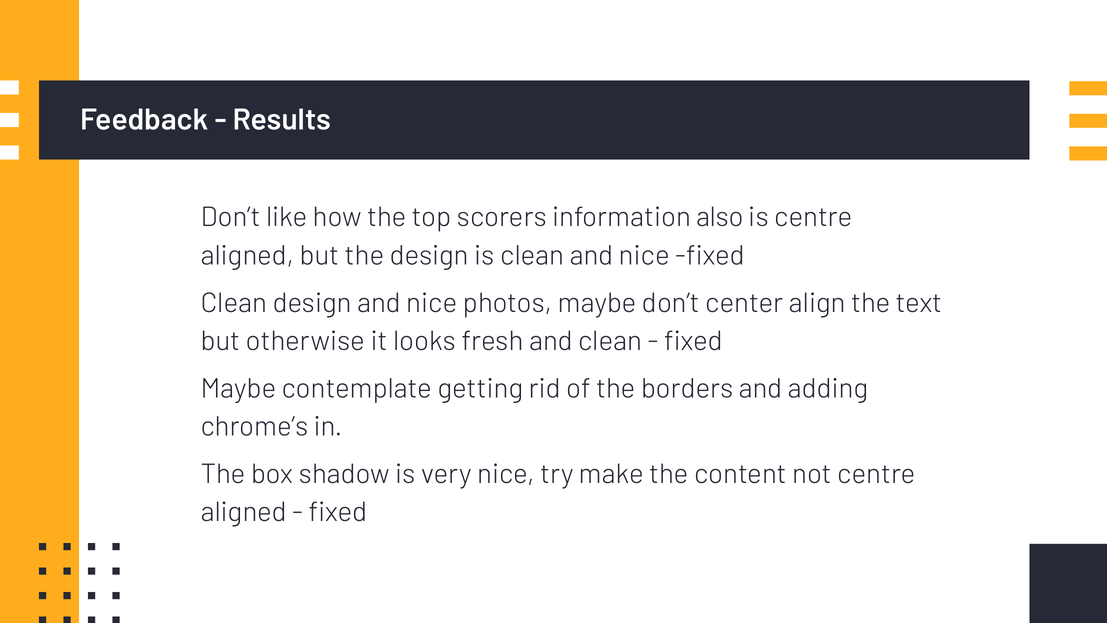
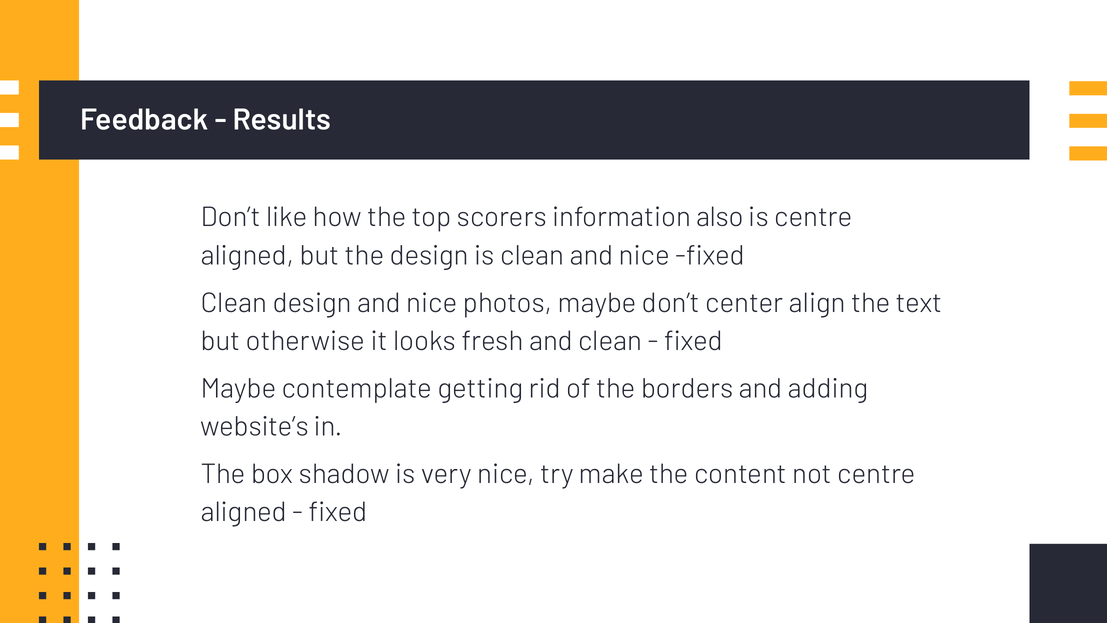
chrome’s: chrome’s -> website’s (255, 427)
